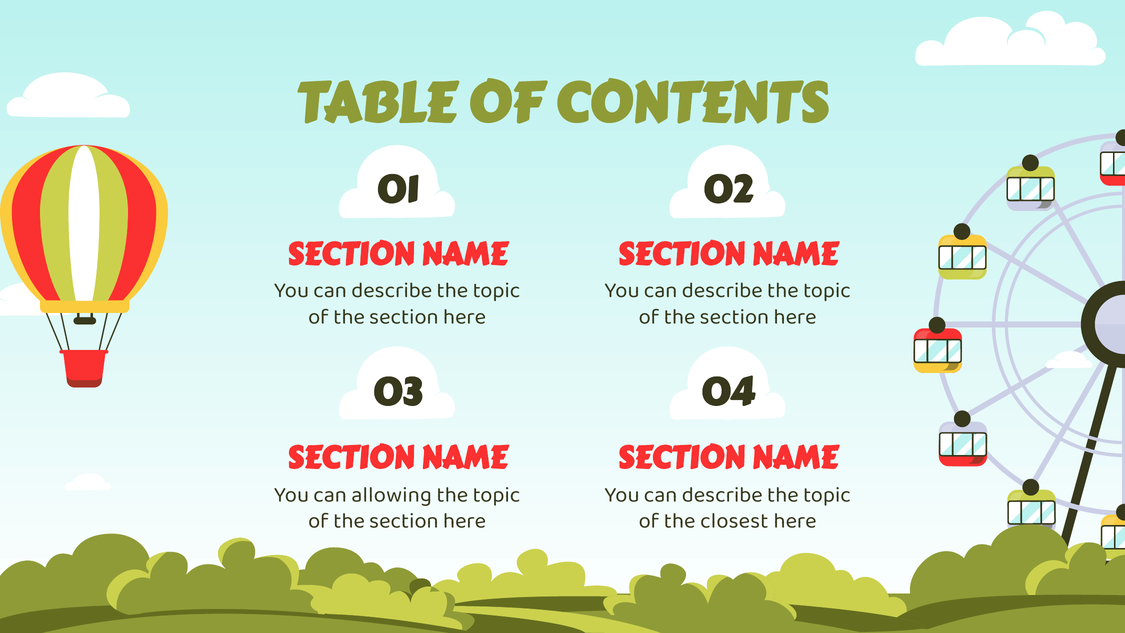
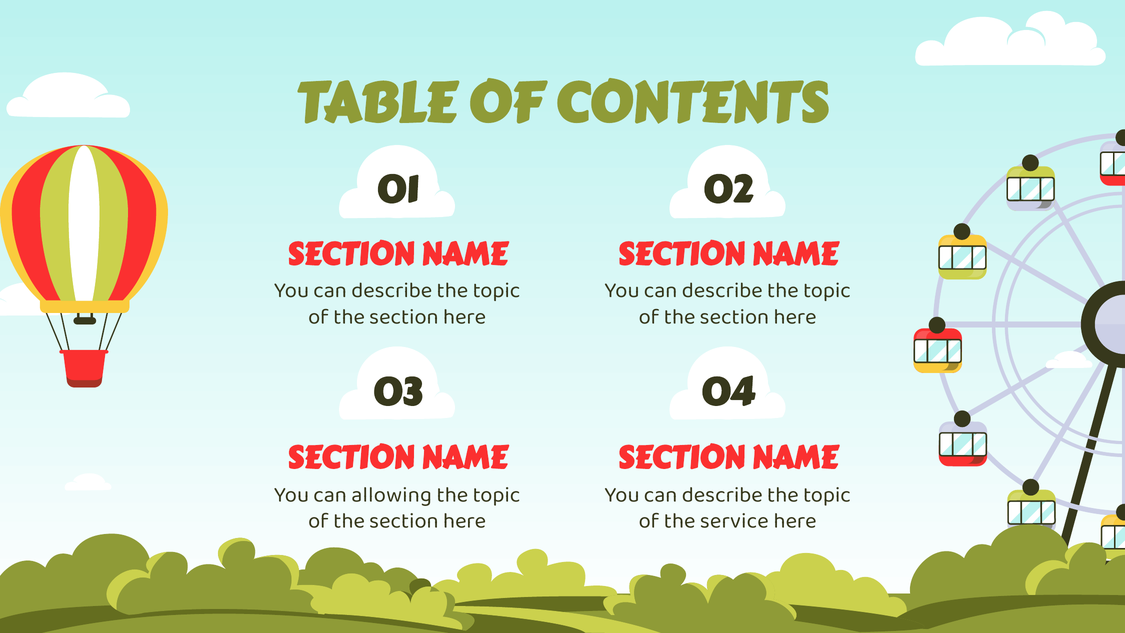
closest: closest -> service (734, 520)
